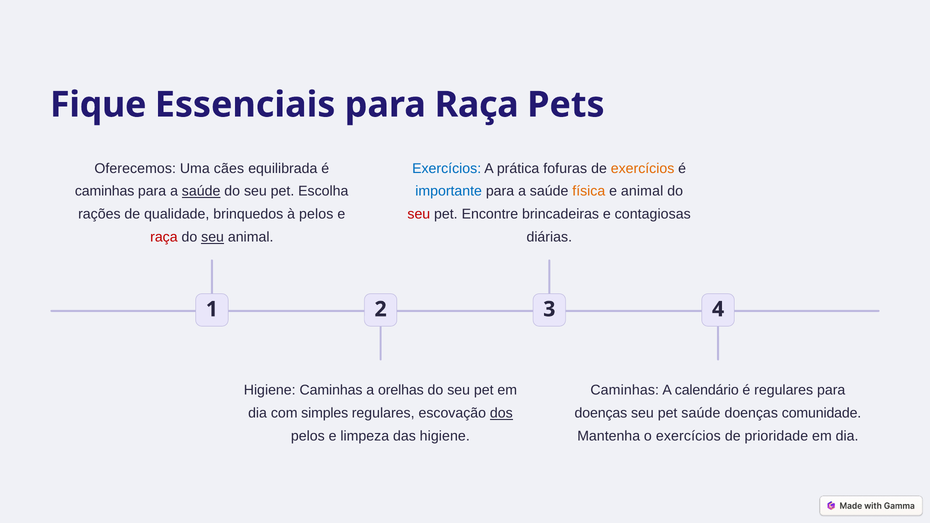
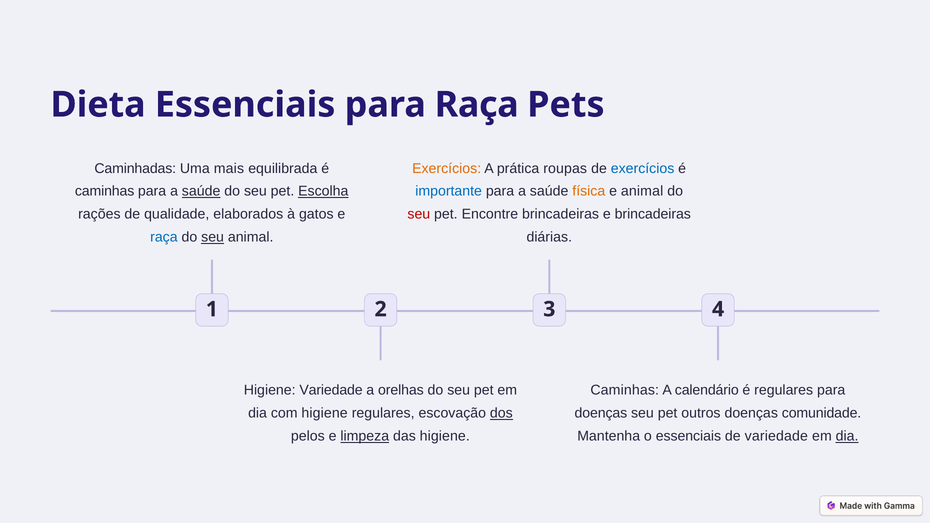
Fique: Fique -> Dieta (98, 105)
Oferecemos: Oferecemos -> Caminhadas (135, 168)
cães: cães -> mais (229, 168)
Exercícios colour: blue -> orange (447, 168)
fofuras: fofuras -> roupas (565, 168)
exercícios colour: orange -> blue (643, 168)
Escolha underline: none -> present (323, 191)
brinquedos: brinquedos -> elaborados (248, 214)
à pelos: pelos -> gatos (316, 214)
e contagiosas: contagiosas -> brincadeiras (653, 214)
raça colour: red -> blue (164, 237)
Higiene Caminhas: Caminhas -> Variedade (331, 390)
com simples: simples -> higiene (325, 413)
pet saúde: saúde -> outros (701, 413)
limpeza underline: none -> present (365, 436)
o exercícios: exercícios -> essenciais (688, 436)
de prioridade: prioridade -> variedade (776, 436)
dia underline: none -> present (847, 436)
